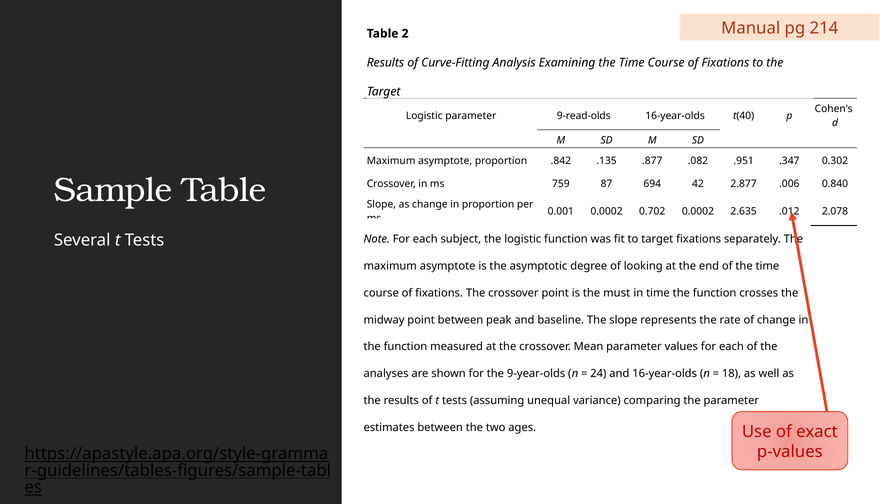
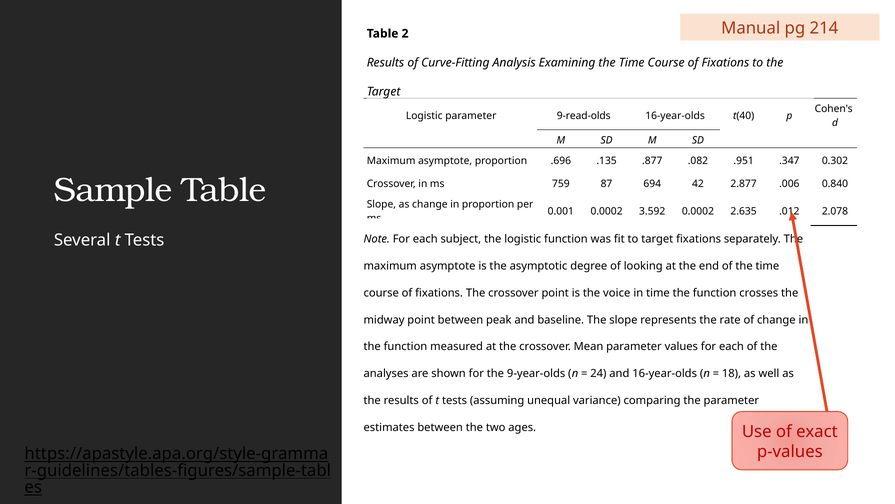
.842: .842 -> .696 (561, 161)
0.702: 0.702 -> 3.592 (652, 211)
must: must -> voice (617, 293)
